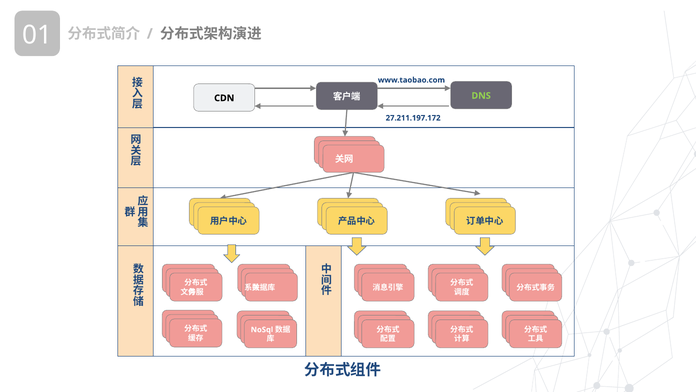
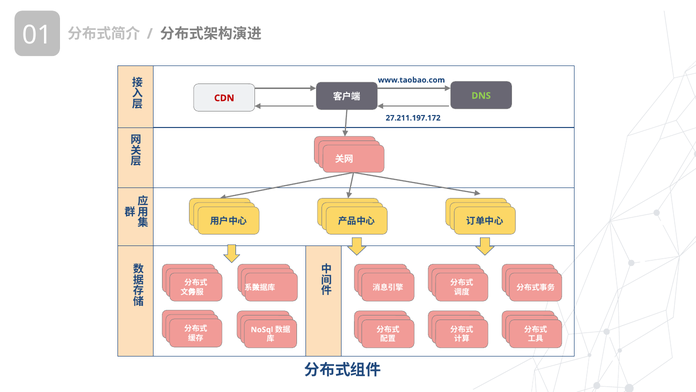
CDN colour: black -> red (224, 98)
